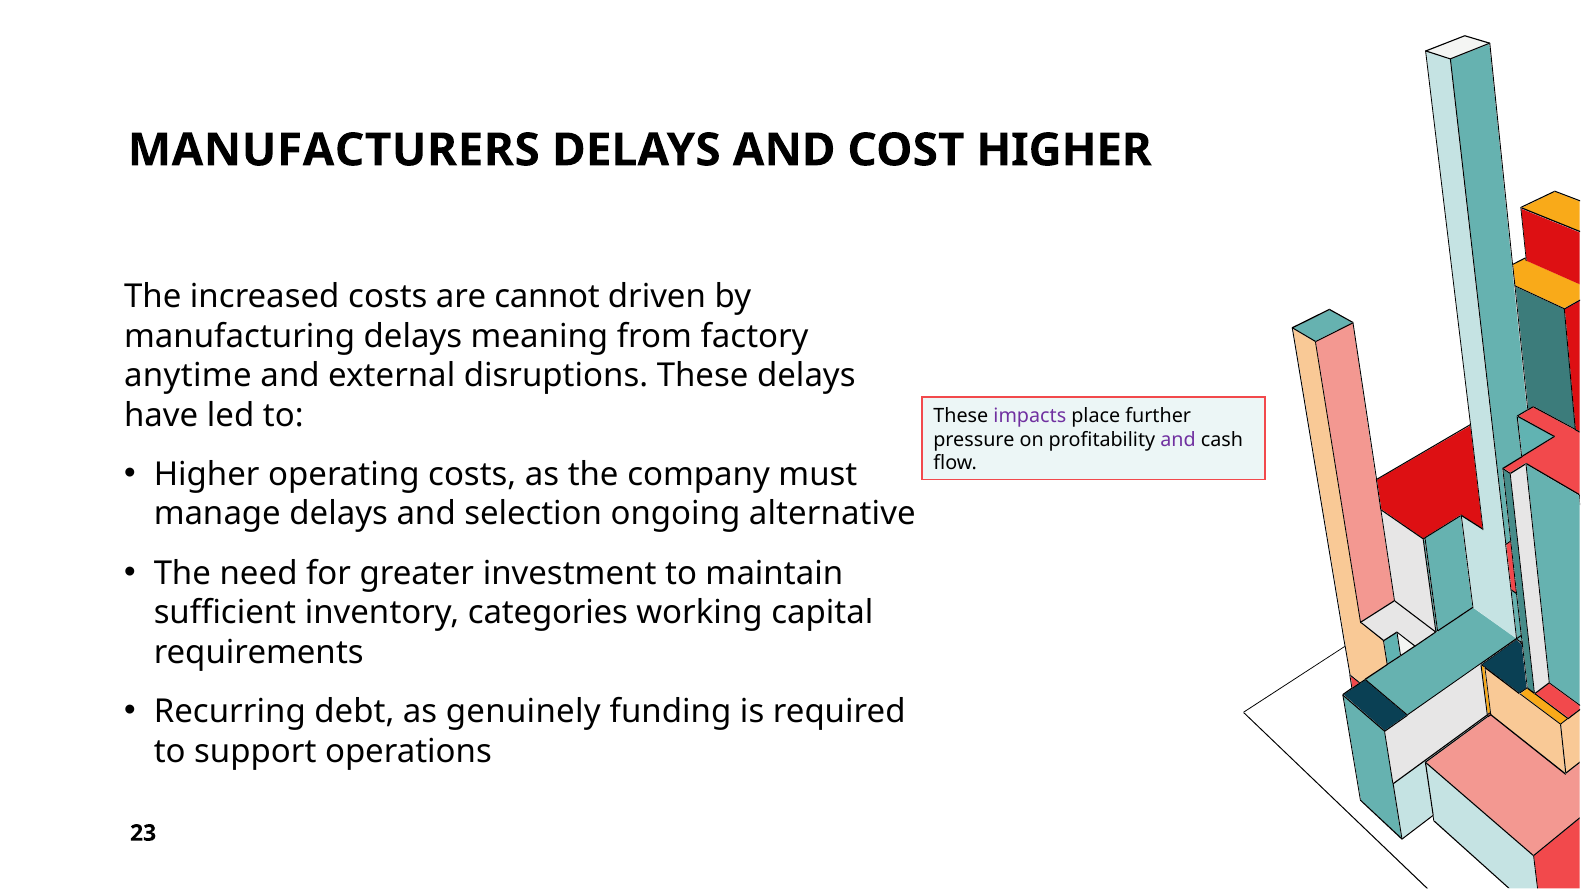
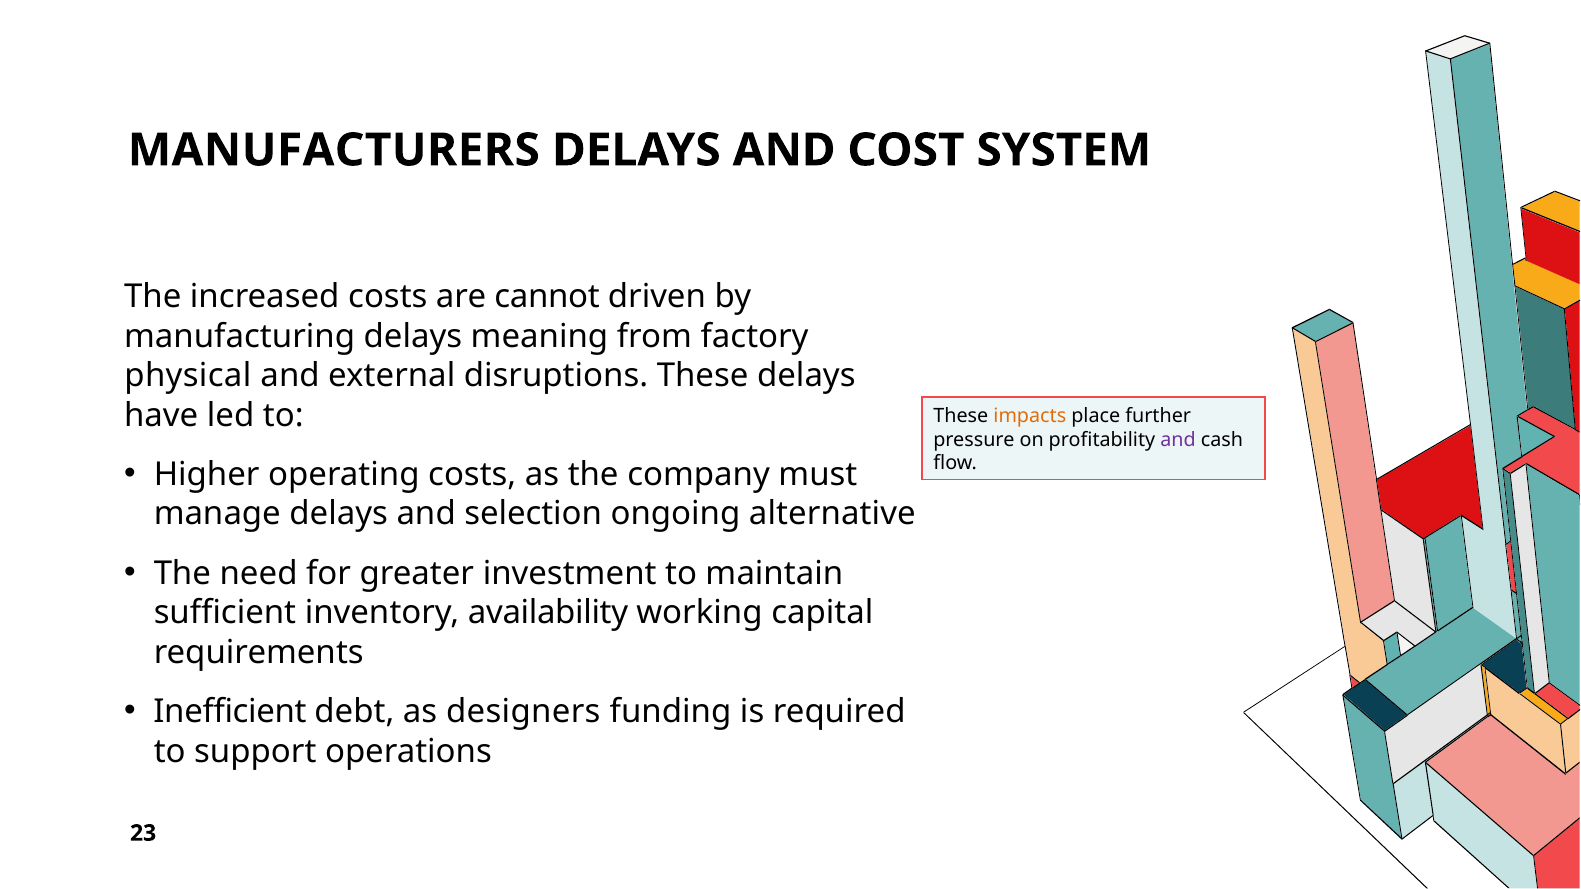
COST HIGHER: HIGHER -> SYSTEM (1064, 150)
anytime: anytime -> physical (188, 376)
impacts colour: purple -> orange (1030, 416)
categories: categories -> availability (548, 613)
Recurring: Recurring -> Inefficient (230, 712)
genuinely: genuinely -> designers (523, 712)
